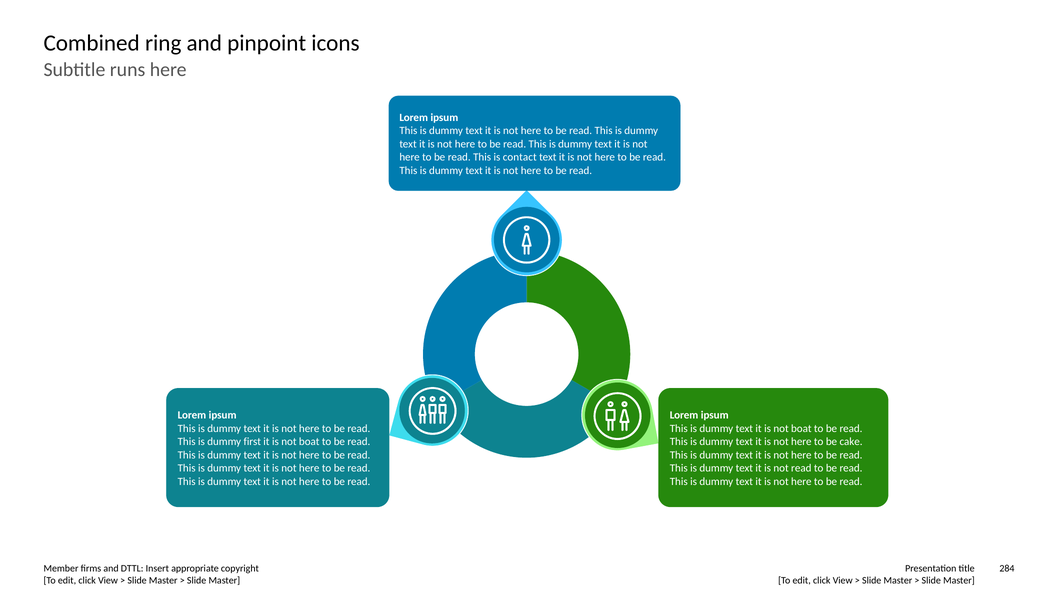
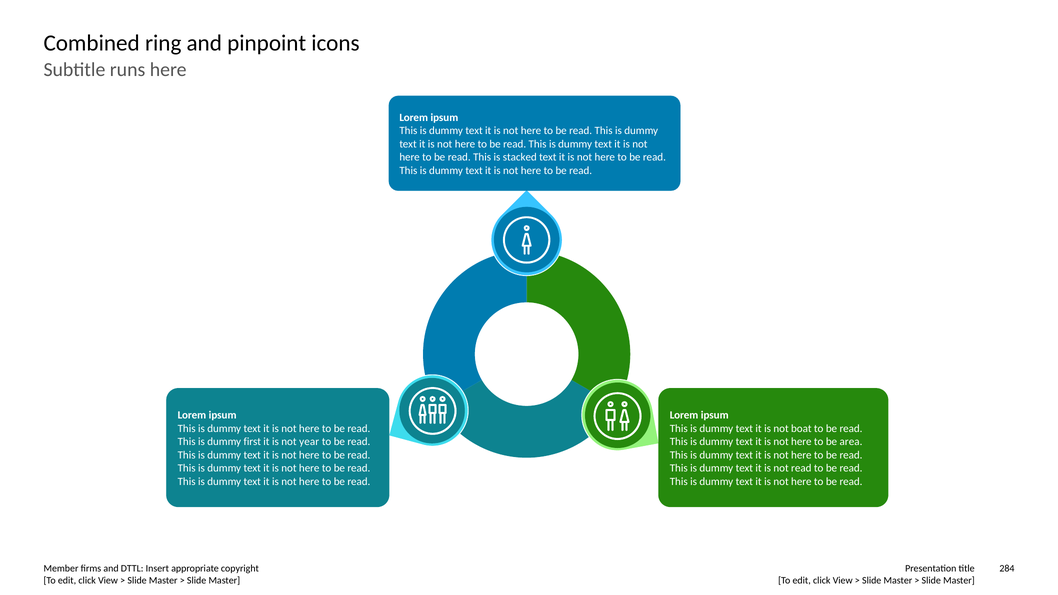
contact: contact -> stacked (520, 157)
boat: boat -> year (309, 442)
cake: cake -> area (851, 442)
